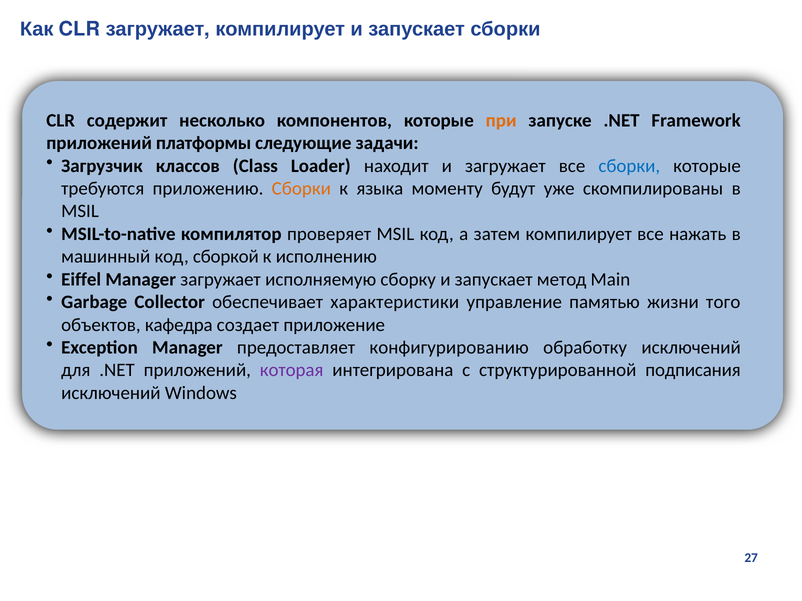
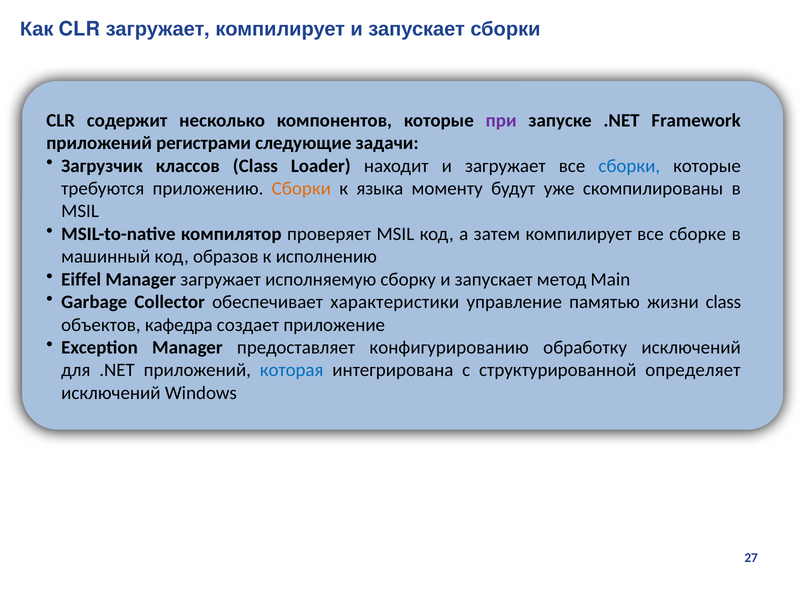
при colour: orange -> purple (501, 120)
платформы: платформы -> регистрами (204, 143)
нажать: нажать -> сборке (698, 234)
сборкой: сборкой -> образов (226, 257)
жизни того: того -> class (723, 302)
которая colour: purple -> blue (292, 371)
подписания: подписания -> определяет (693, 371)
